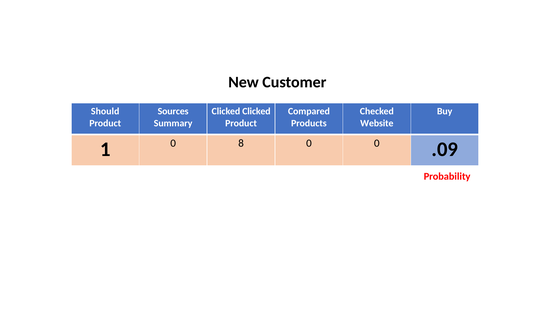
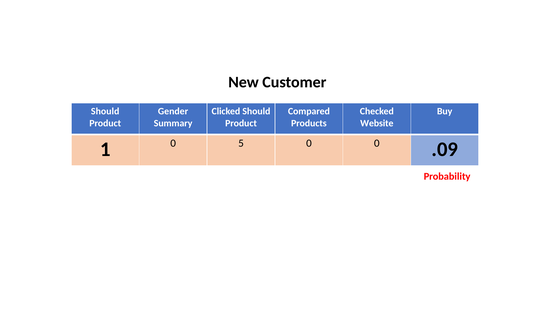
Sources: Sources -> Gender (173, 111)
Clicked Clicked: Clicked -> Should (256, 111)
8: 8 -> 5 (241, 143)
